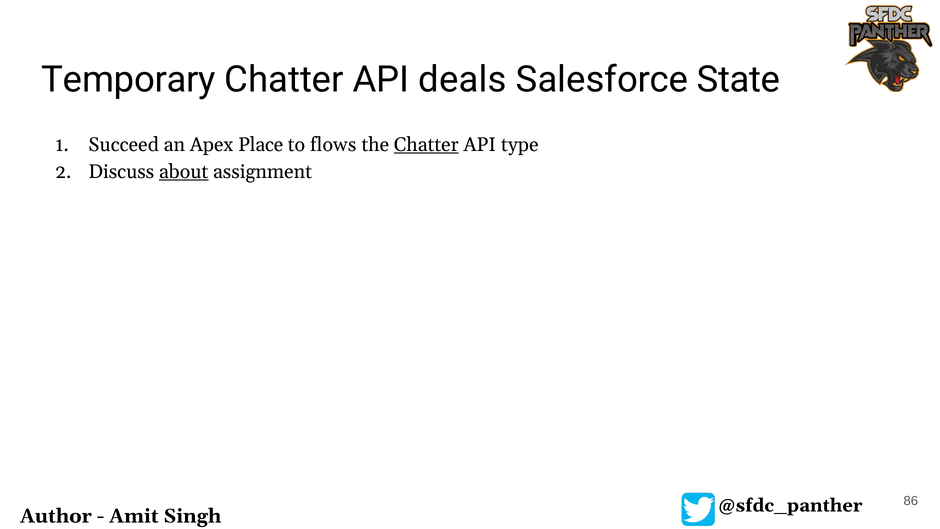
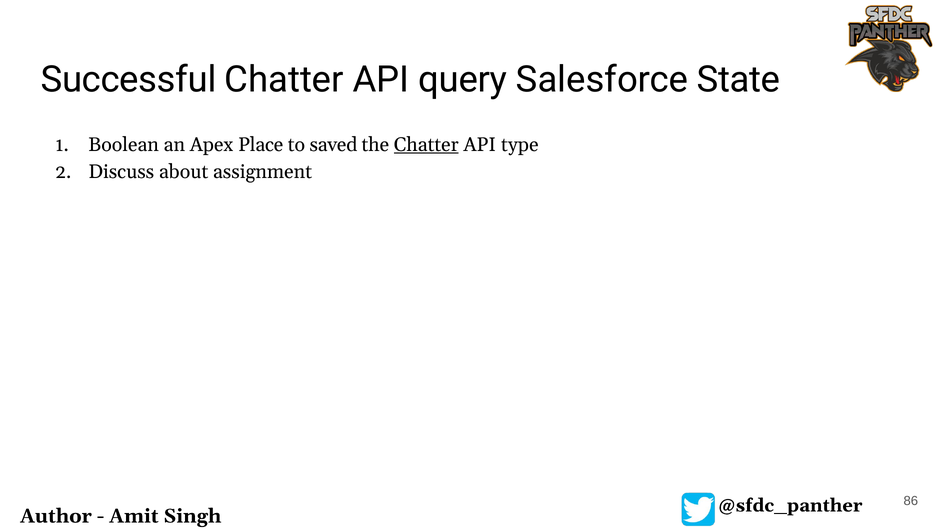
Temporary: Temporary -> Successful (129, 80)
deals: deals -> query (463, 80)
Succeed: Succeed -> Boolean (124, 144)
flows: flows -> saved (333, 144)
about underline: present -> none (184, 172)
